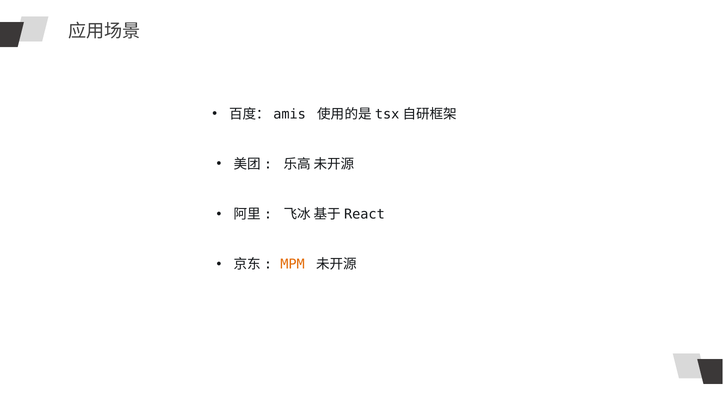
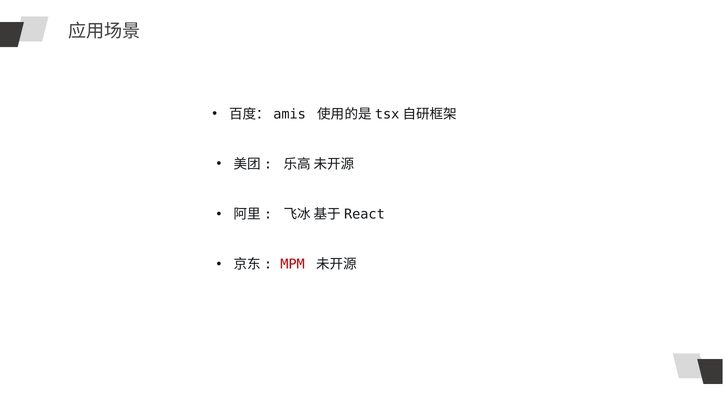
MPM colour: orange -> red (293, 264)
